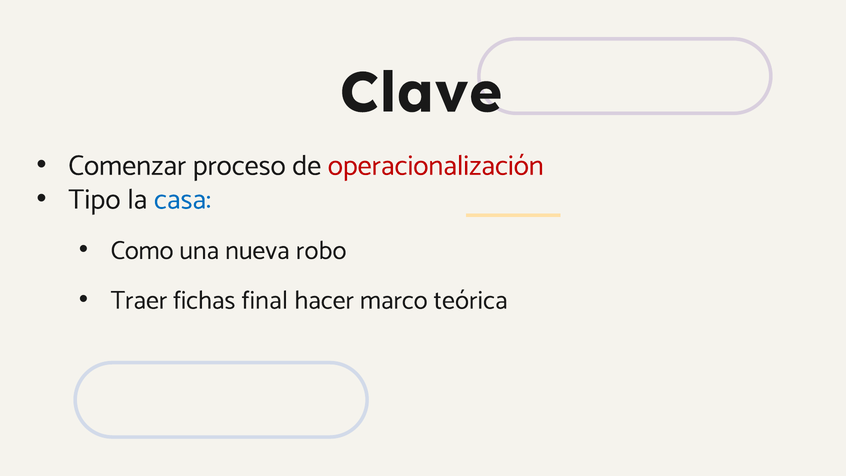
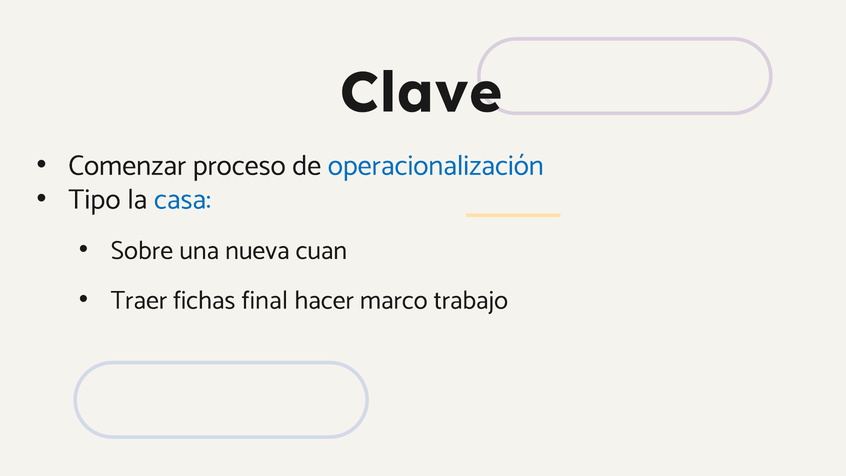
operacionalización colour: red -> blue (436, 165)
Como: Como -> Sobre (142, 250)
robo: robo -> cuan (321, 250)
teórica: teórica -> trabajo (471, 300)
